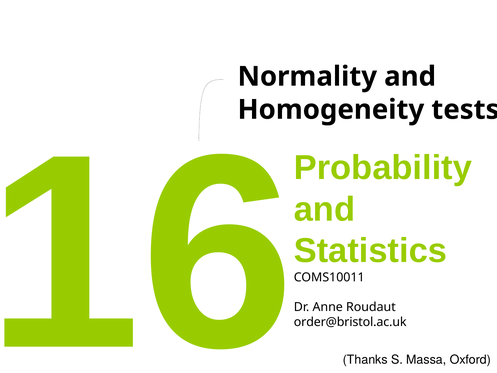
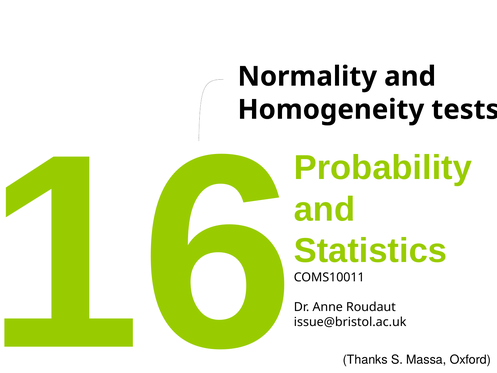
order@bristol.ac.uk: order@bristol.ac.uk -> issue@bristol.ac.uk (350, 322)
